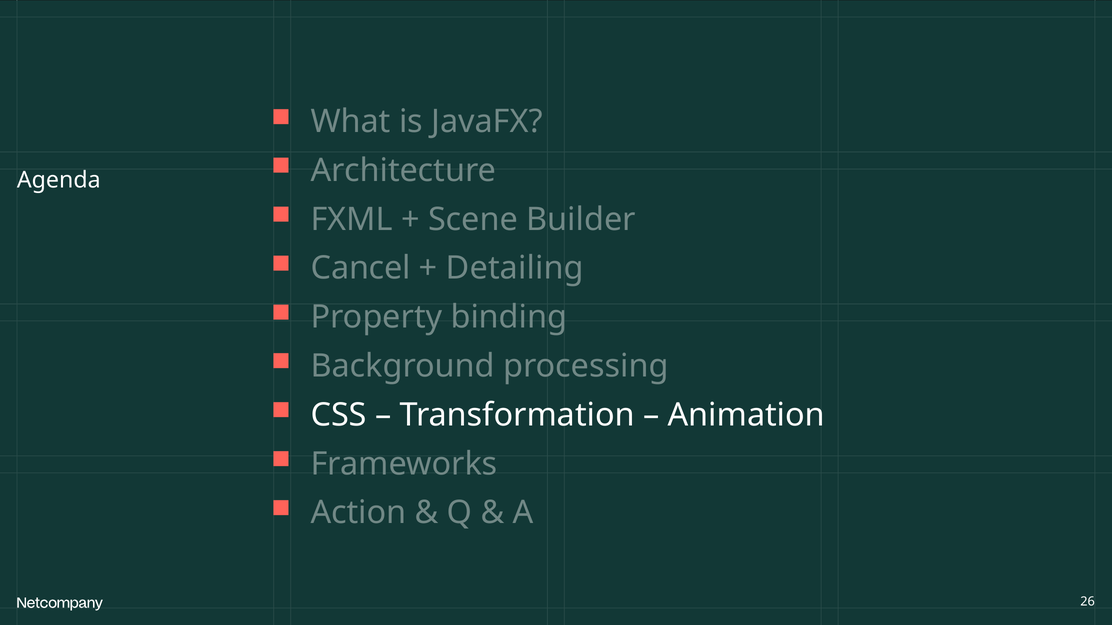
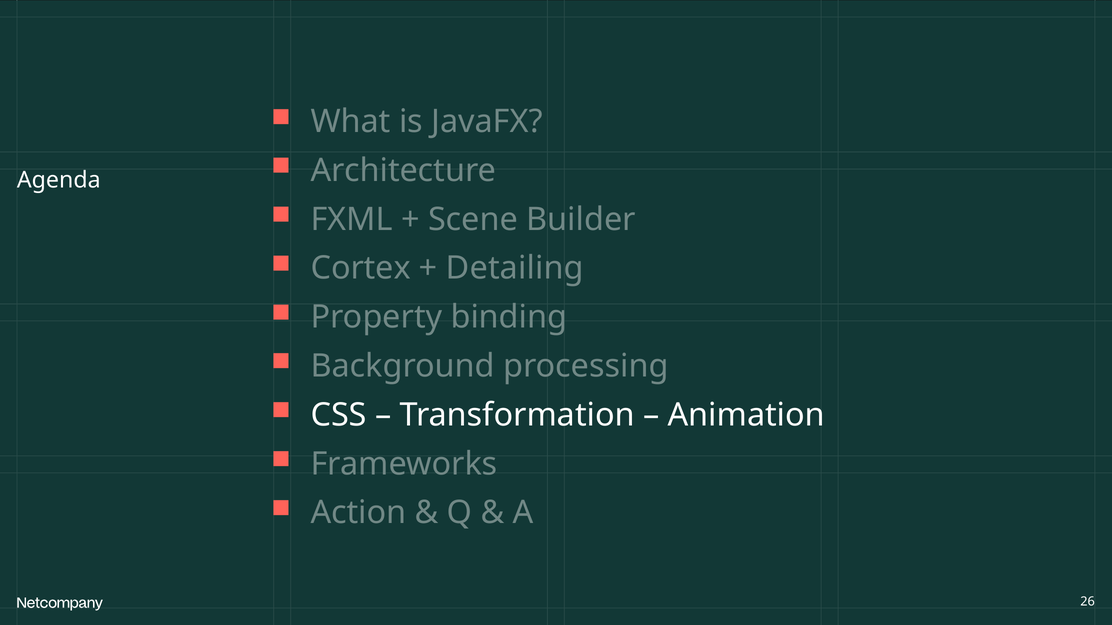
Cancel: Cancel -> Cortex (361, 268)
